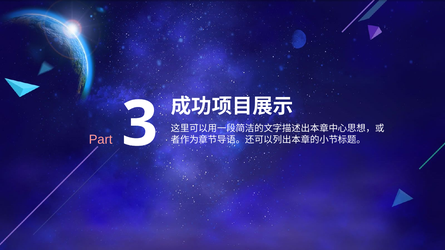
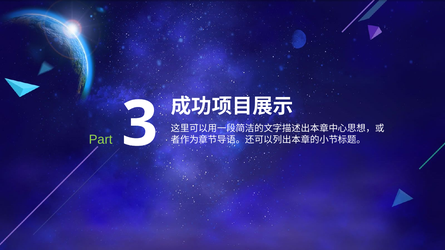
Part colour: pink -> light green (101, 140)
